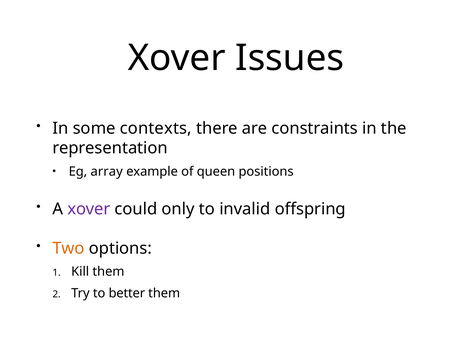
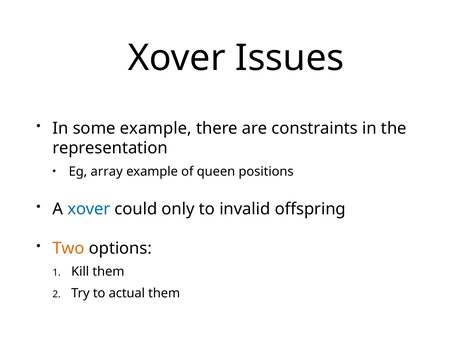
some contexts: contexts -> example (156, 128)
xover colour: purple -> blue (89, 209)
better: better -> actual (127, 293)
